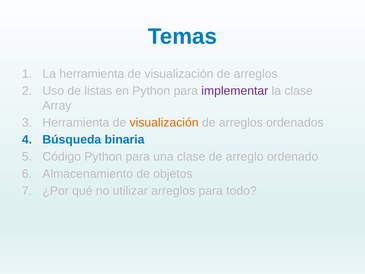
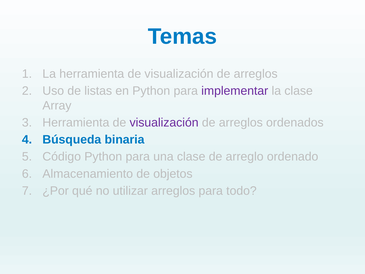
visualización colour: orange -> purple (164, 123)
